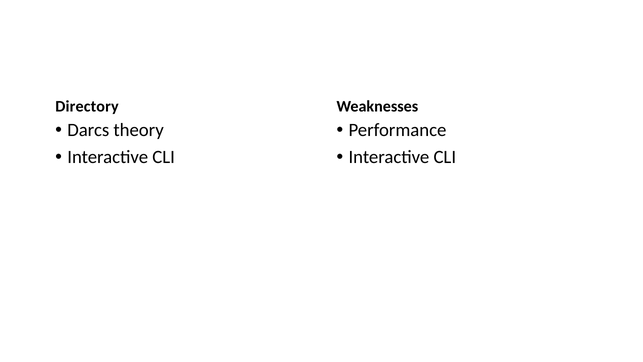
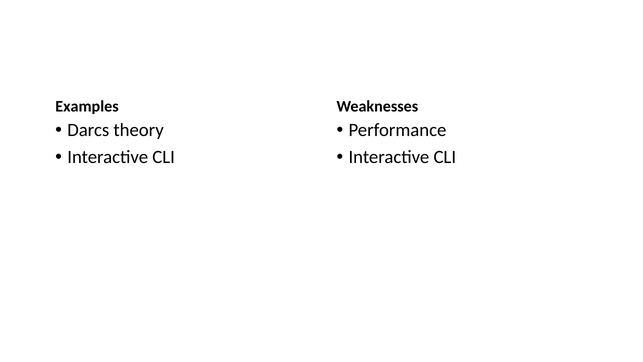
Directory: Directory -> Examples (87, 106)
